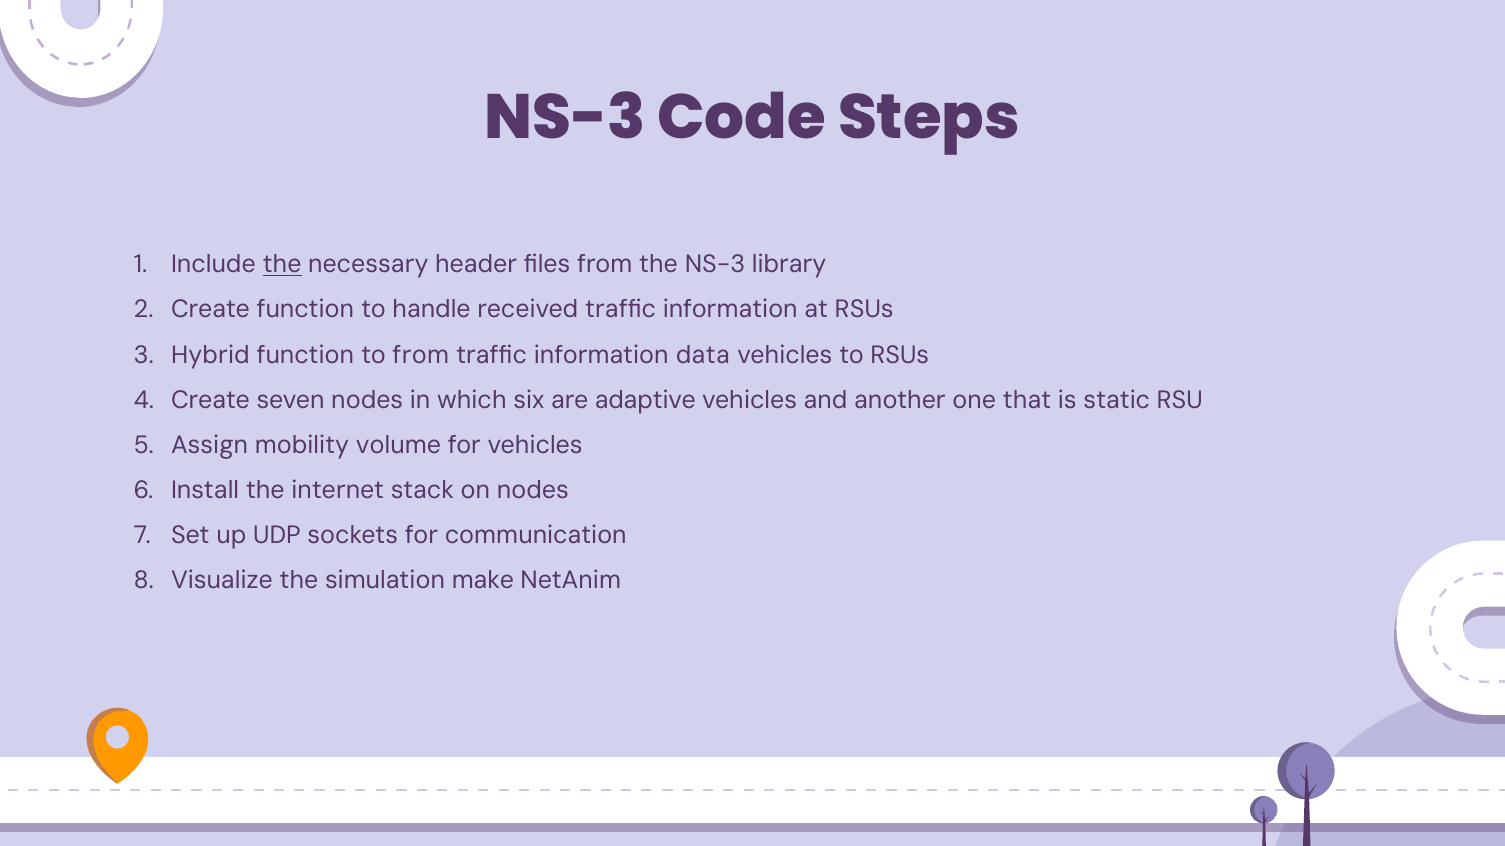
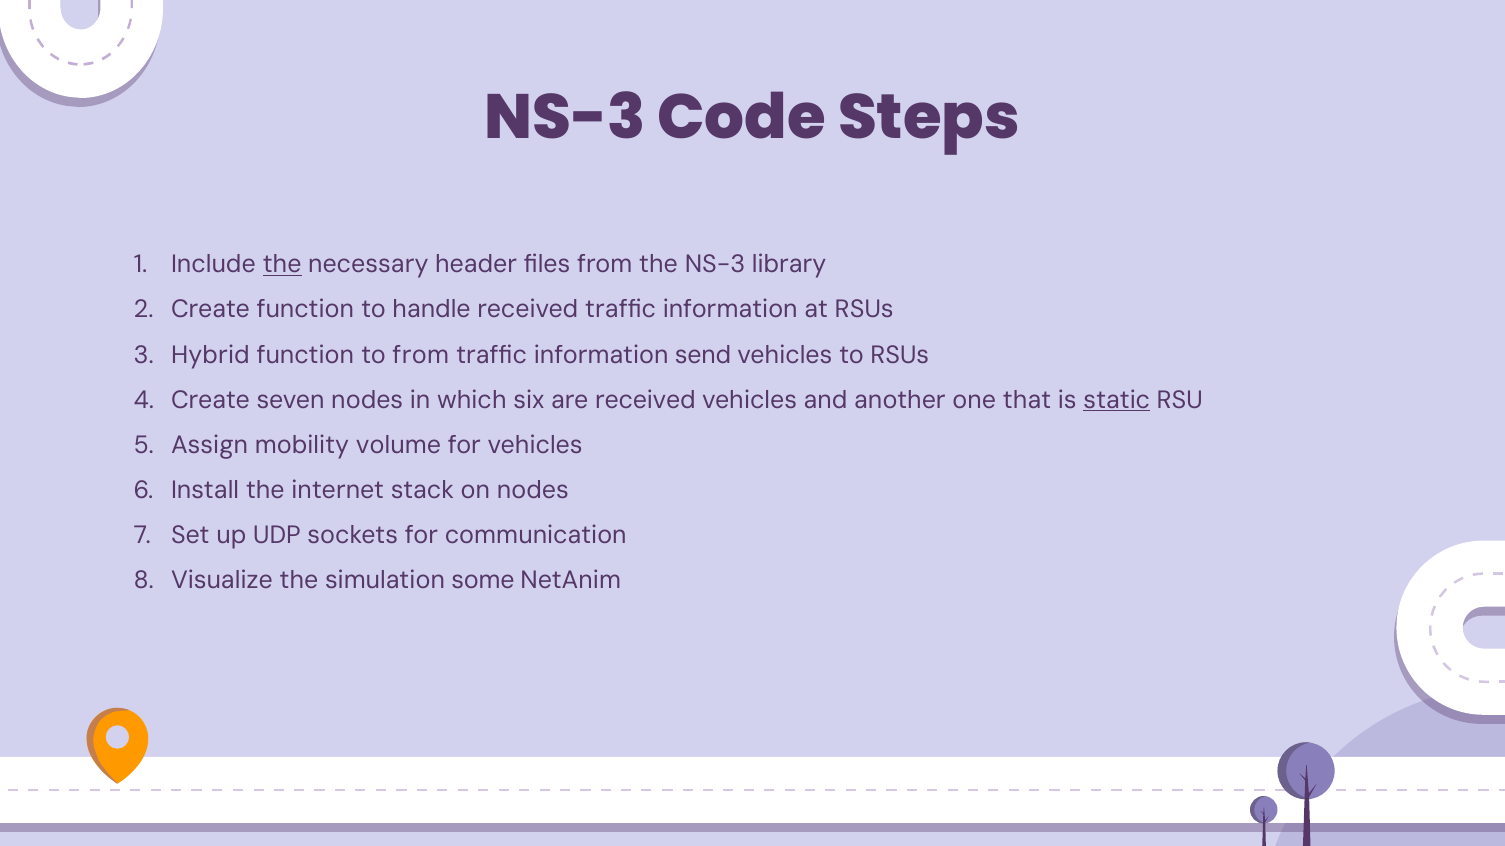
data: data -> send (703, 355)
are adaptive: adaptive -> received (645, 400)
static underline: none -> present (1117, 400)
make: make -> some (483, 581)
